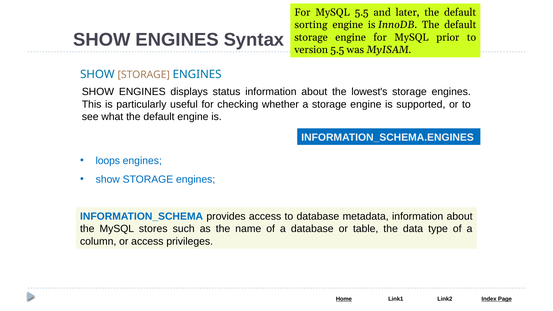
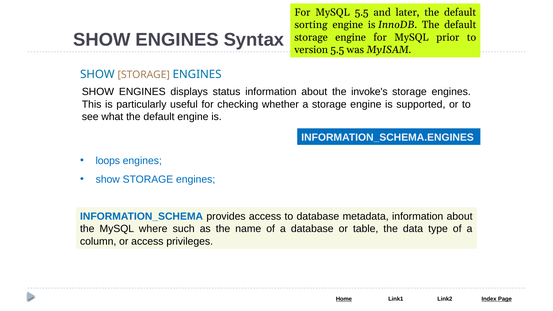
lowest's: lowest's -> invoke's (369, 92)
stores: stores -> where (153, 229)
